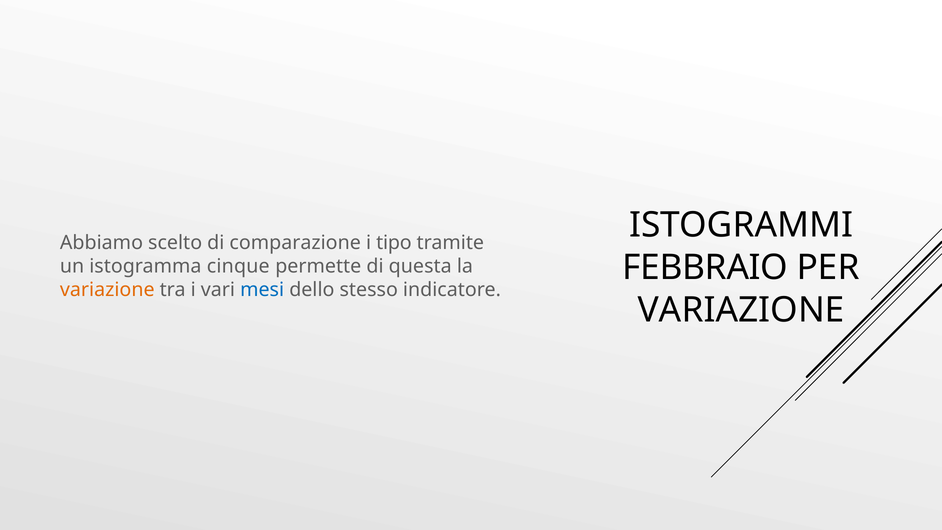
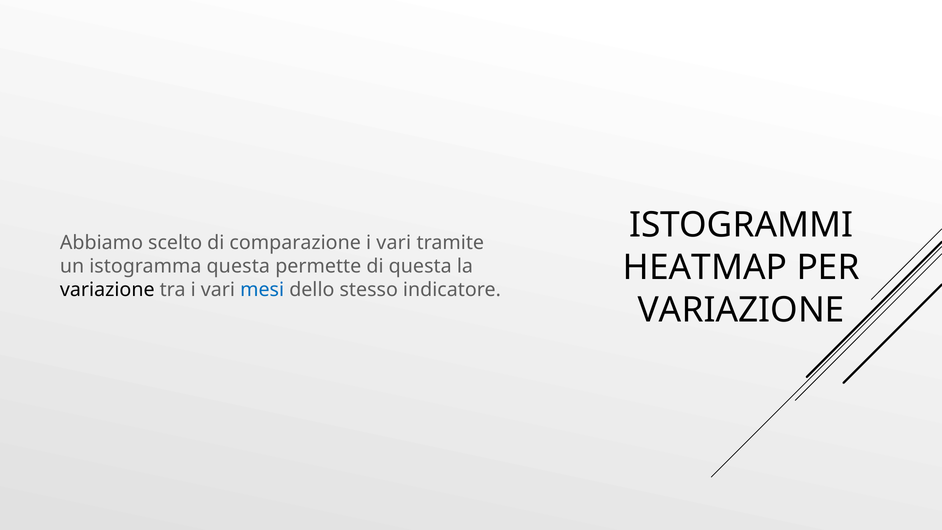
tipo: tipo -> vari (394, 243)
FEBBRAIO: FEBBRAIO -> HEATMAP (705, 267)
istogramma cinque: cinque -> questa (238, 266)
variazione colour: orange -> black (107, 290)
